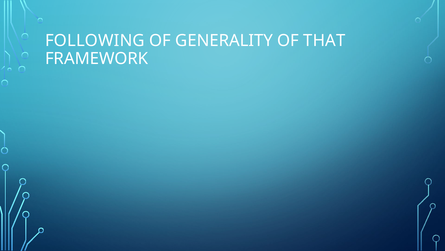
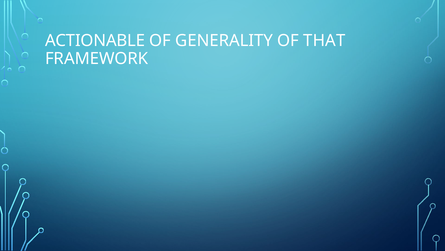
FOLLOWING: FOLLOWING -> ACTIONABLE (95, 40)
